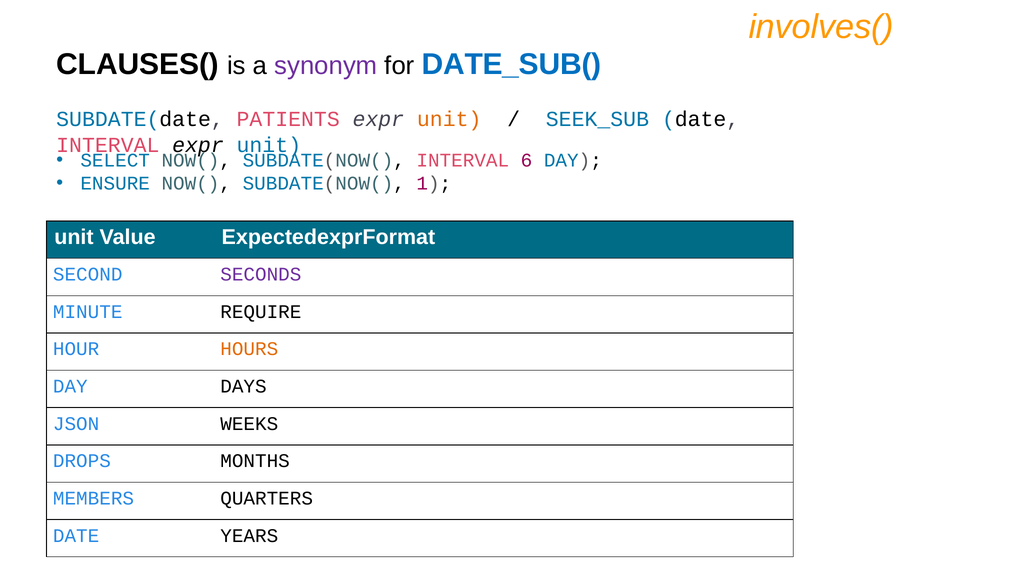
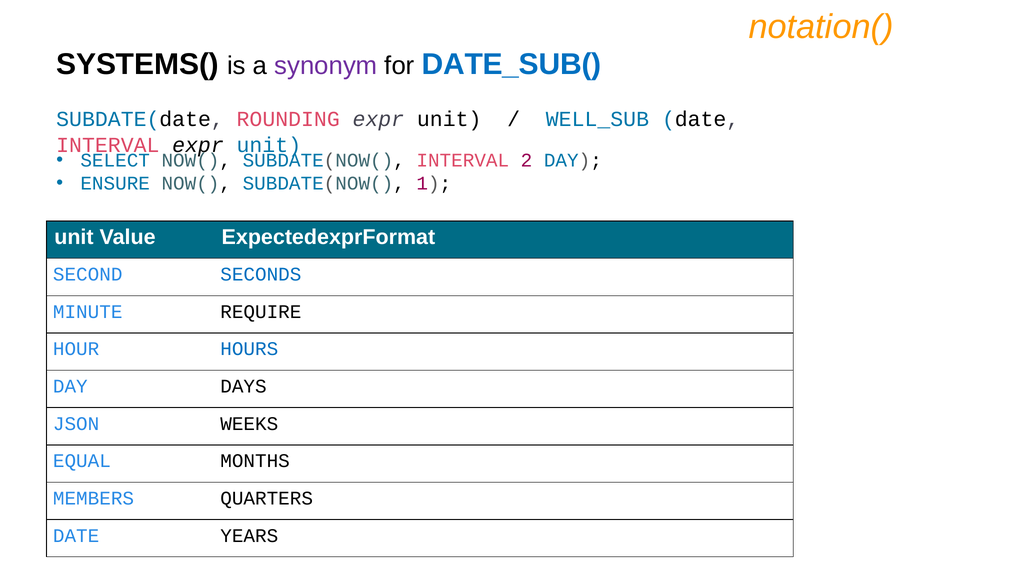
involves(: involves( -> notation( (821, 27)
CLAUSES(: CLAUSES( -> SYSTEMS( (138, 64)
PATIENTS: PATIENTS -> ROUNDING (288, 119)
unit colour: orange -> black (449, 119)
SEEK_SUB: SEEK_SUB -> WELL_SUB (597, 119)
6: 6 -> 2 (527, 160)
SECONDS colour: purple -> blue (261, 275)
HOURS colour: orange -> blue (249, 349)
DROPS: DROPS -> EQUAL (82, 461)
